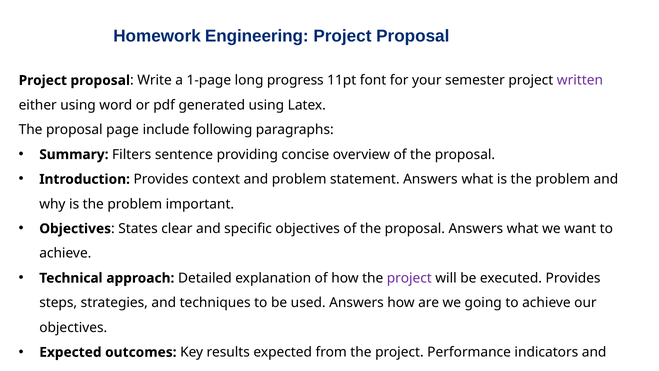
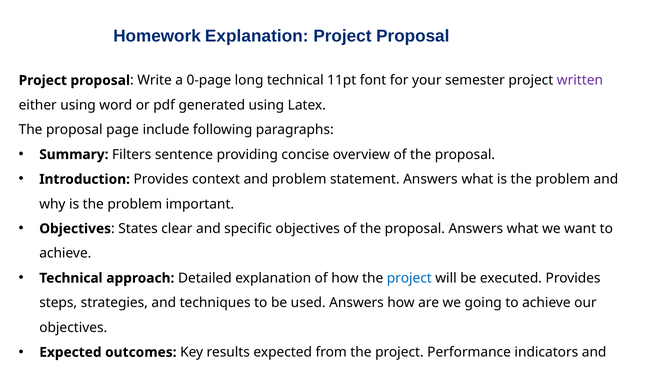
Homework Engineering: Engineering -> Explanation (257, 36)
1-page: 1-page -> 0-page (209, 80)
long progress: progress -> technical (295, 80)
project colour: purple -> blue (409, 278)
